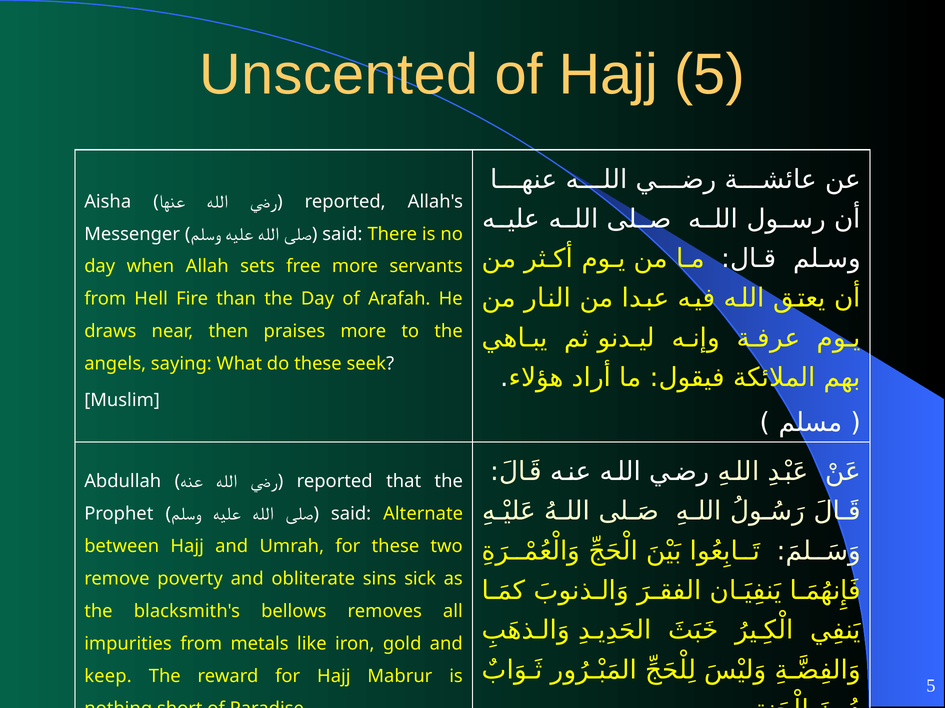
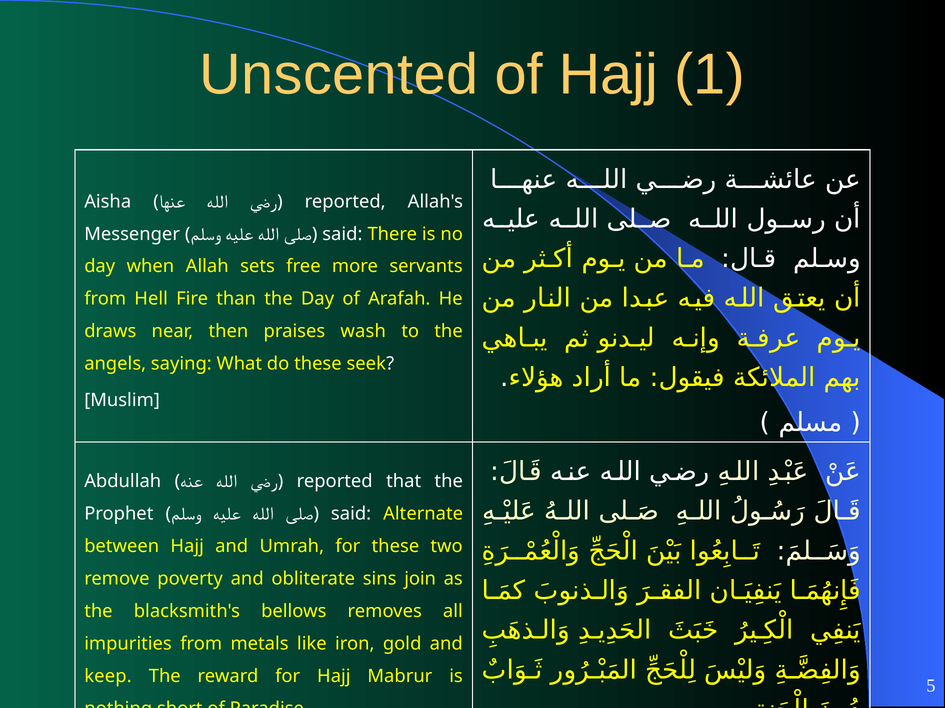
Hajj 5: 5 -> 1 (709, 75)
praises more: more -> wash (363, 332)
sick: sick -> join (420, 579)
